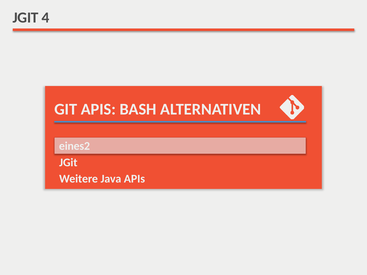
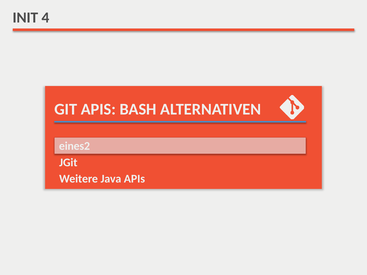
JGIT: JGIT -> INIT (25, 18)
